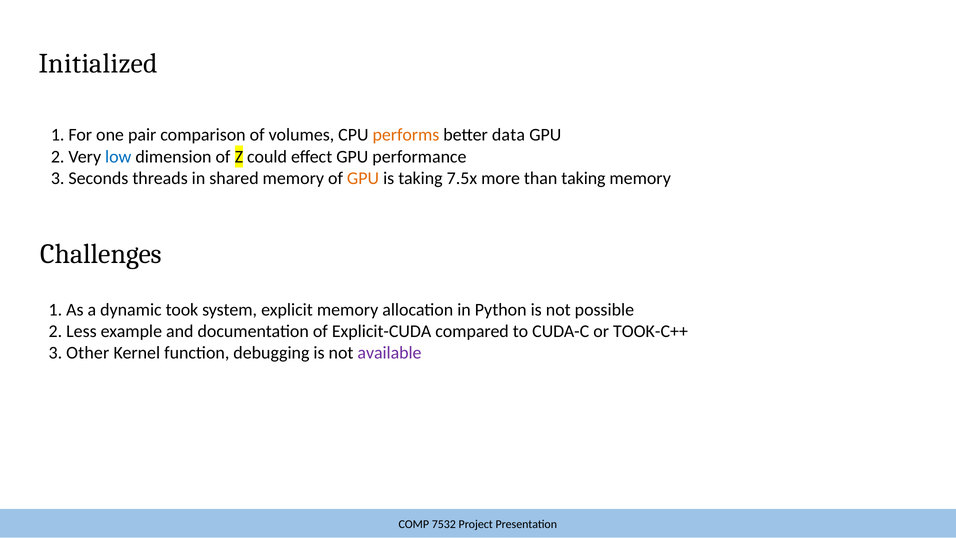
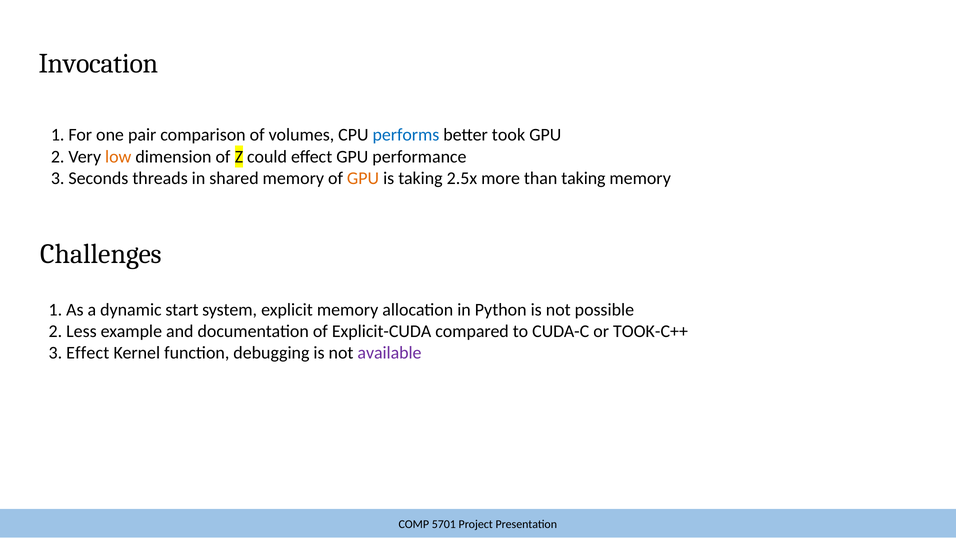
Initialized: Initialized -> Invocation (98, 63)
performs colour: orange -> blue (406, 135)
data: data -> took (508, 135)
low colour: blue -> orange (118, 157)
7.5x: 7.5x -> 2.5x (462, 178)
took: took -> start (182, 310)
3 Other: Other -> Effect (88, 353)
7532: 7532 -> 5701 (444, 524)
